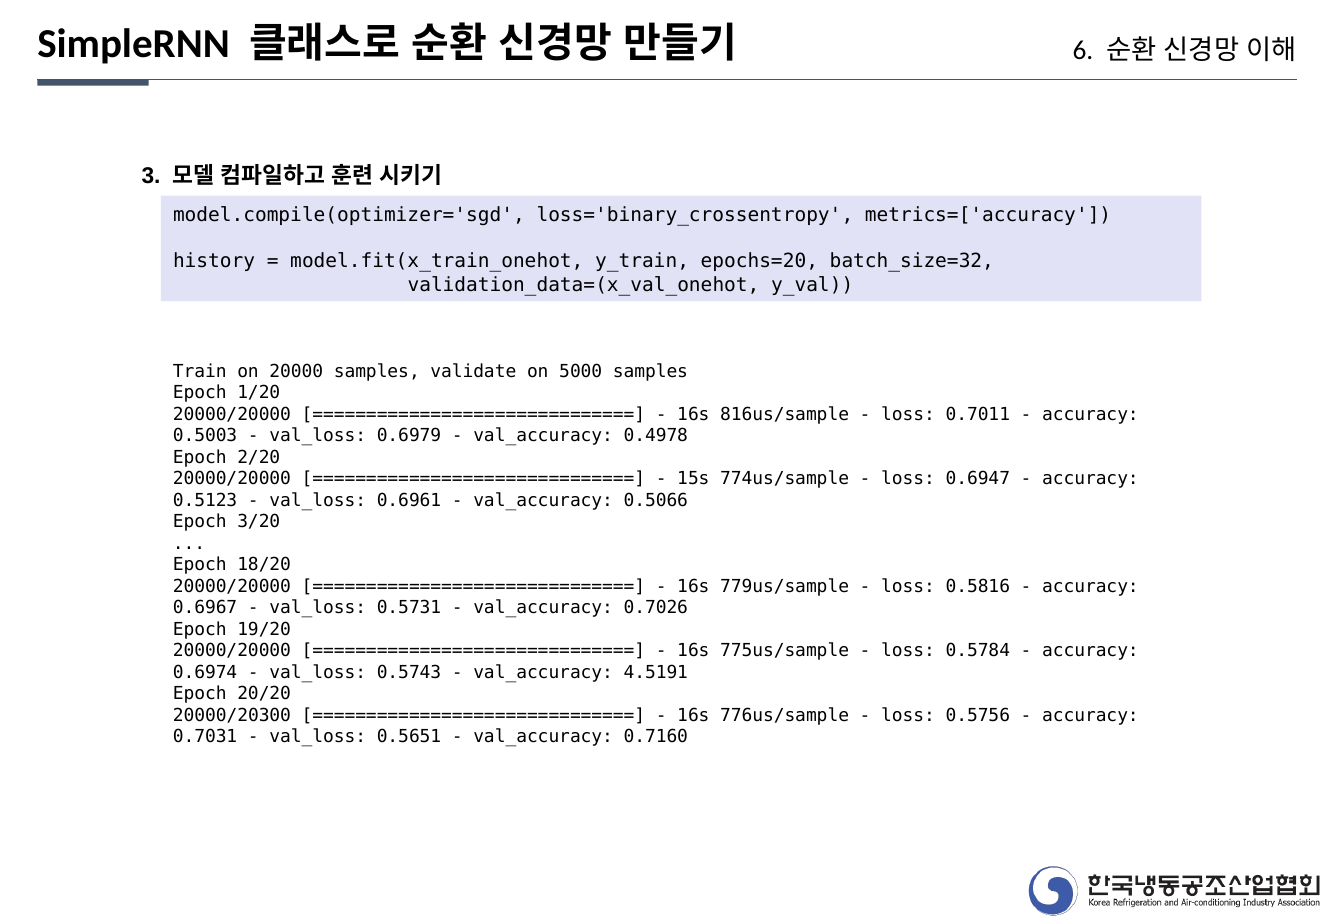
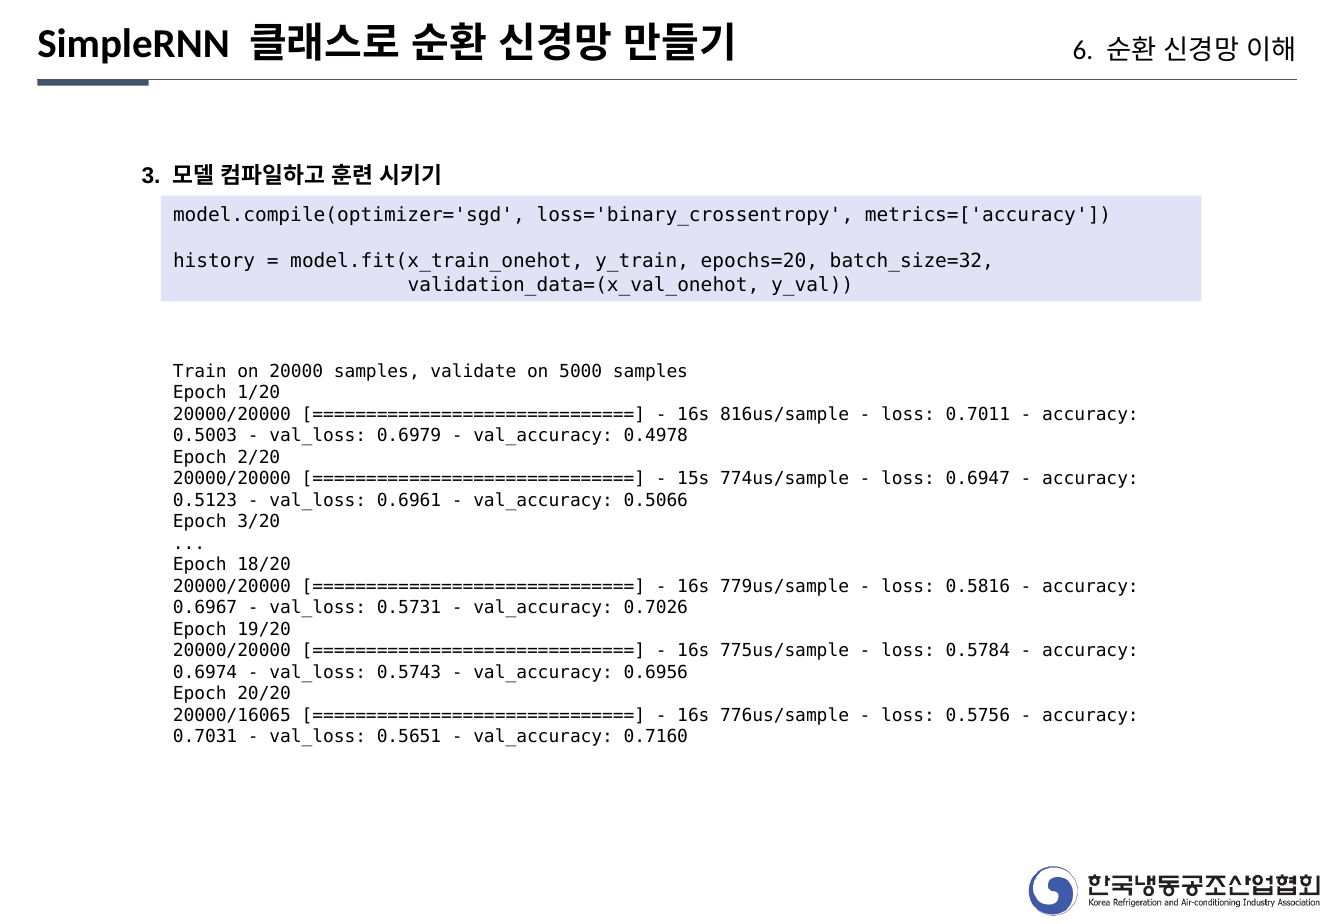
4.5191: 4.5191 -> 0.6956 (656, 672)
20000/20300: 20000/20300 -> 20000/16065 (232, 715)
